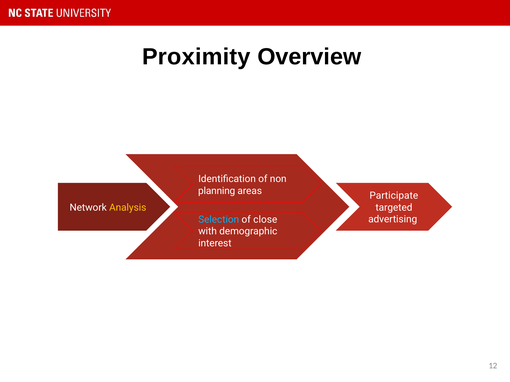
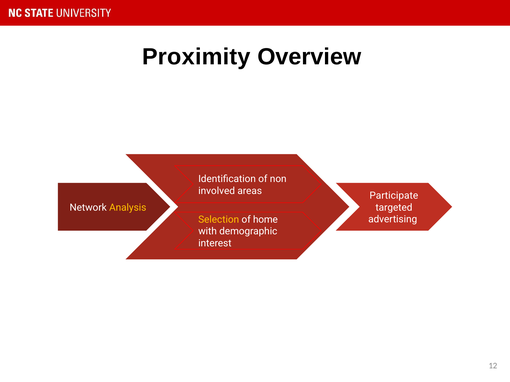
planning: planning -> involved (217, 191)
Selection colour: light blue -> yellow (219, 220)
close: close -> home (265, 220)
